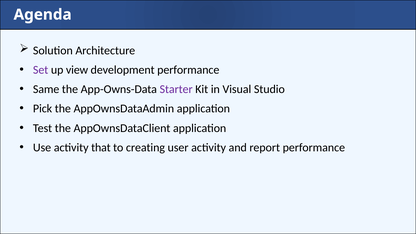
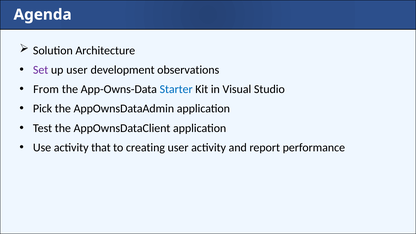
up view: view -> user (77, 70)
development performance: performance -> observations (188, 70)
Same: Same -> From (46, 89)
Starter colour: purple -> blue (176, 89)
